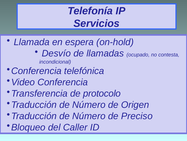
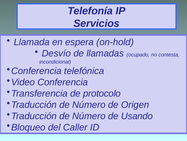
Preciso: Preciso -> Usando (137, 116)
